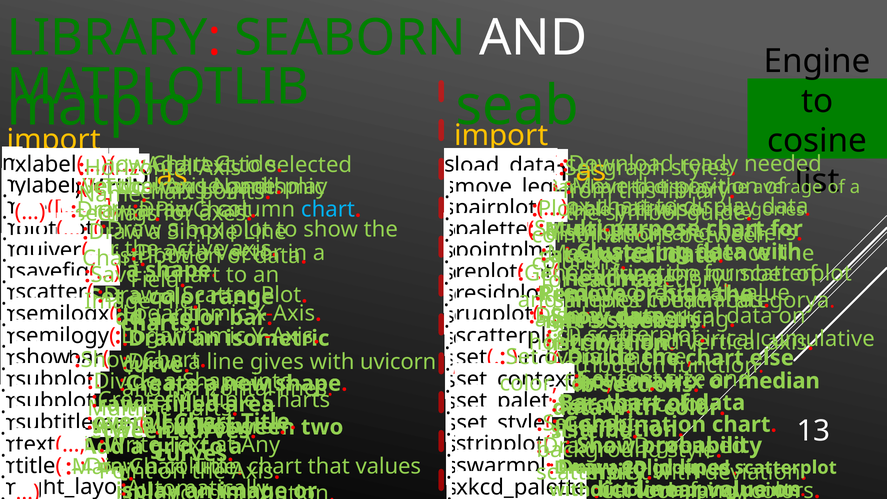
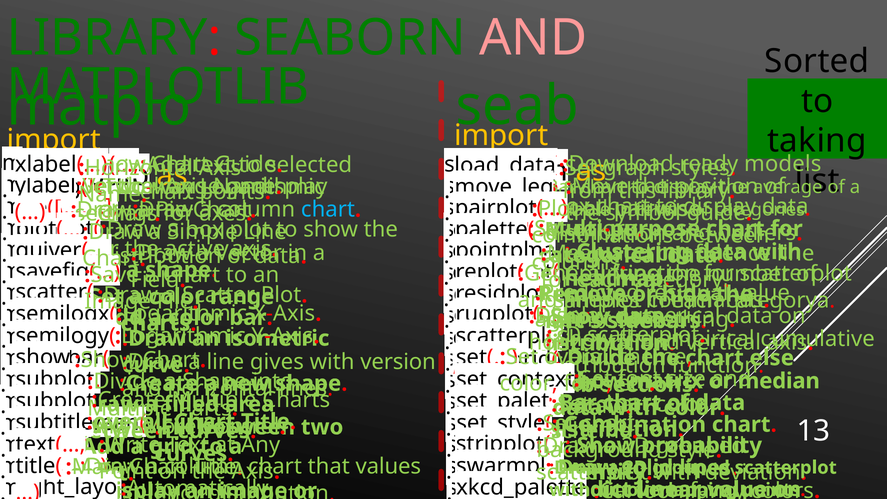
AND colour: white -> pink (533, 38)
Engine: Engine -> Sorted (817, 61)
cosine: cosine -> taking (817, 141)
needed: needed -> models (783, 164)
uvicorn: uvicorn -> version (398, 362)
